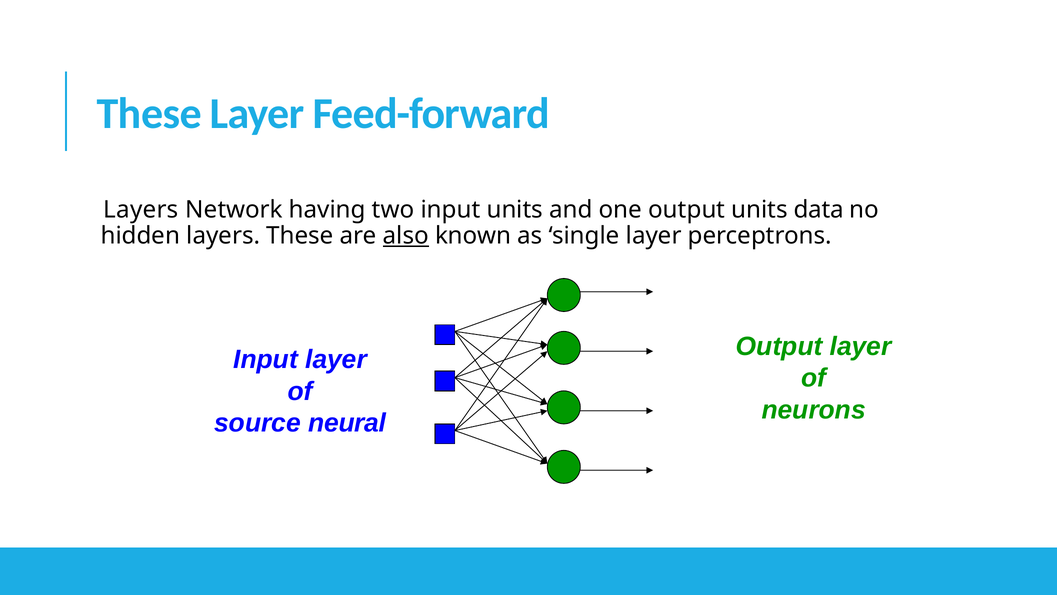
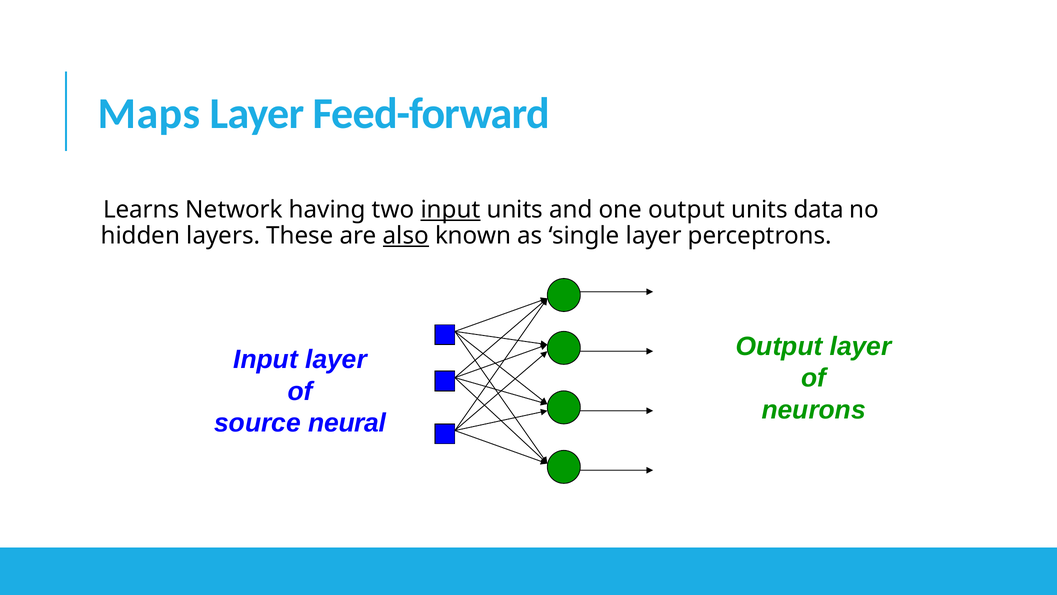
These: These -> Maps (149, 114)
Layers: Layers -> Learns (141, 210)
input underline: none -> present (450, 210)
